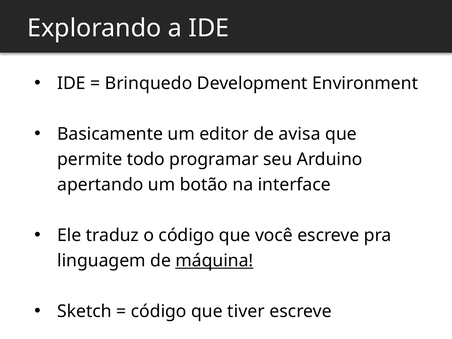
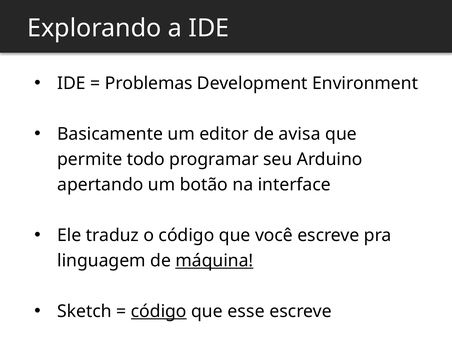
Brinquedo: Brinquedo -> Problemas (149, 83)
código underline: none -> present (159, 311)
tiver: tiver -> esse (246, 311)
